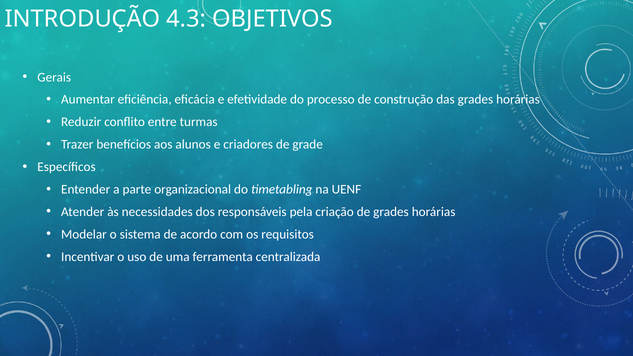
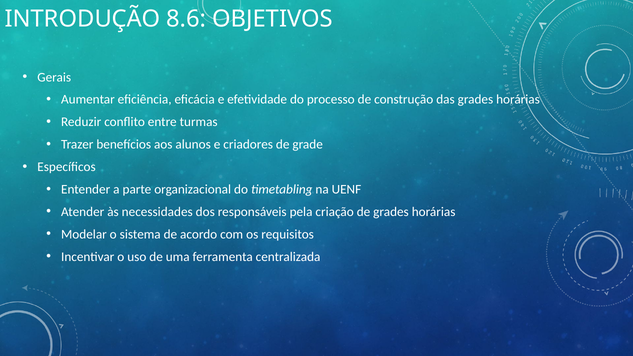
4.3: 4.3 -> 8.6 (186, 19)
